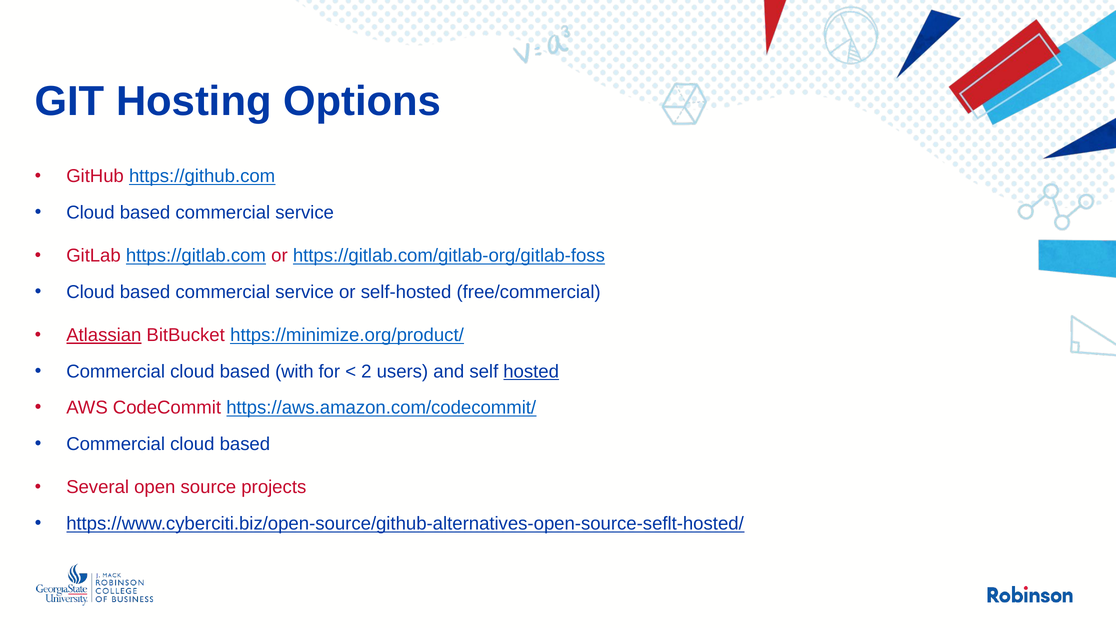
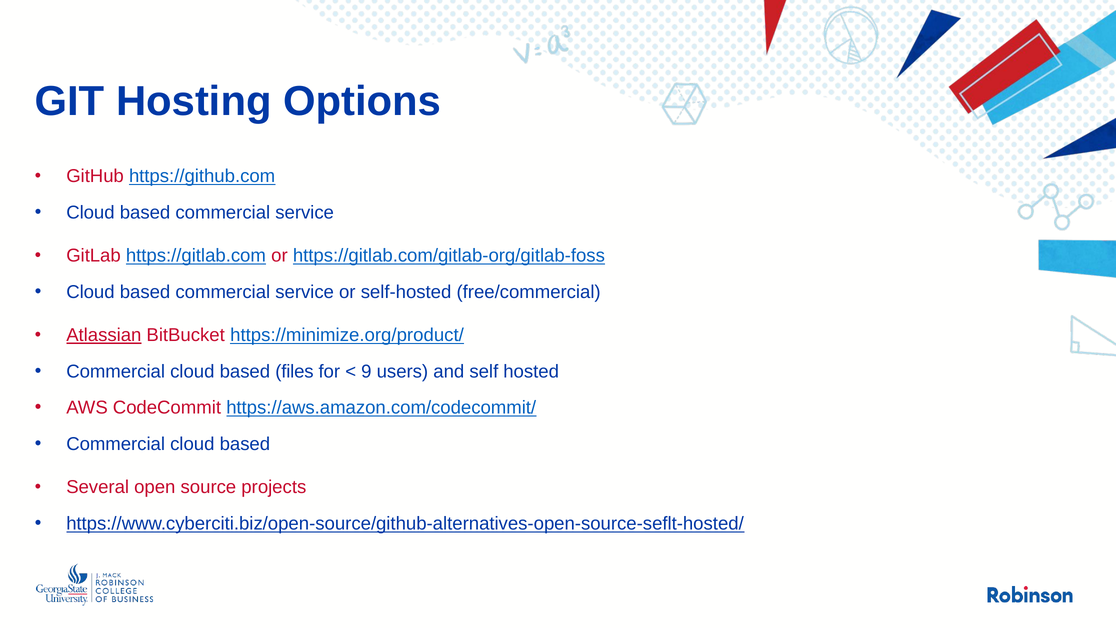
with: with -> files (294, 371)
2: 2 -> 9 (366, 371)
hosted underline: present -> none (531, 371)
